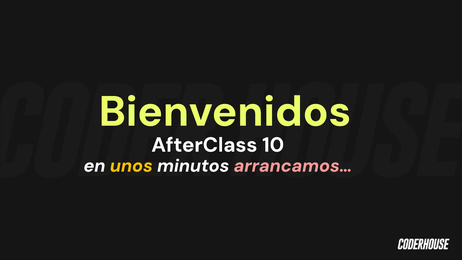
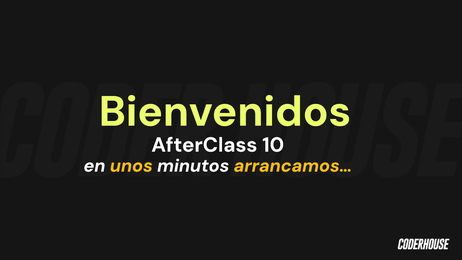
arrancamos… colour: pink -> yellow (293, 166)
